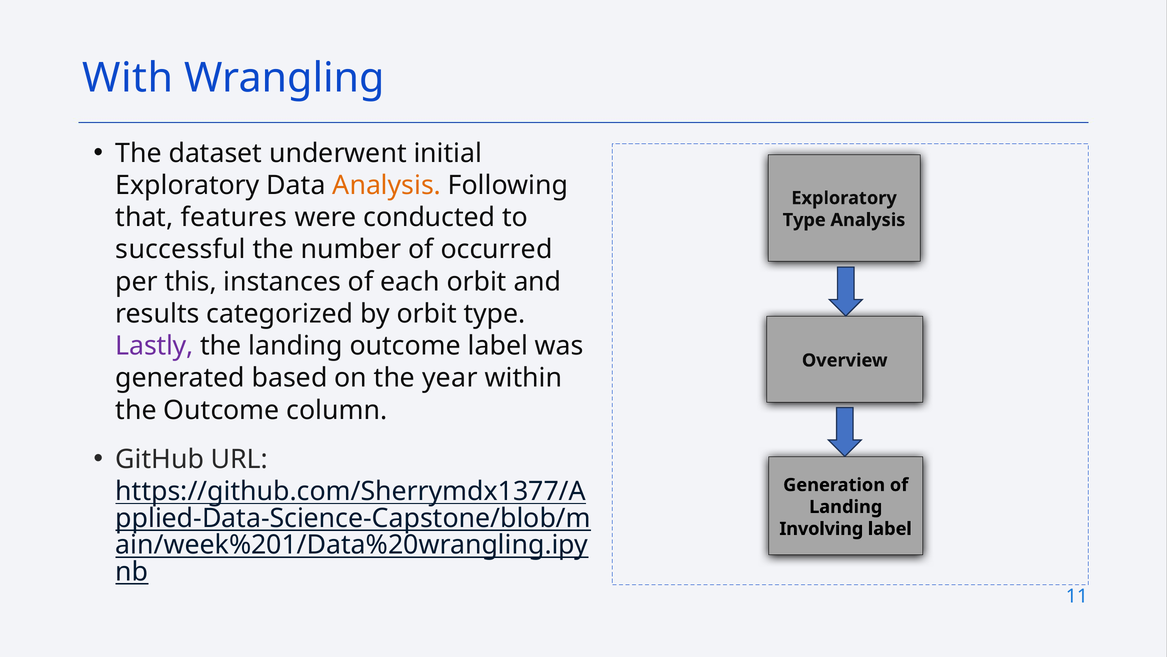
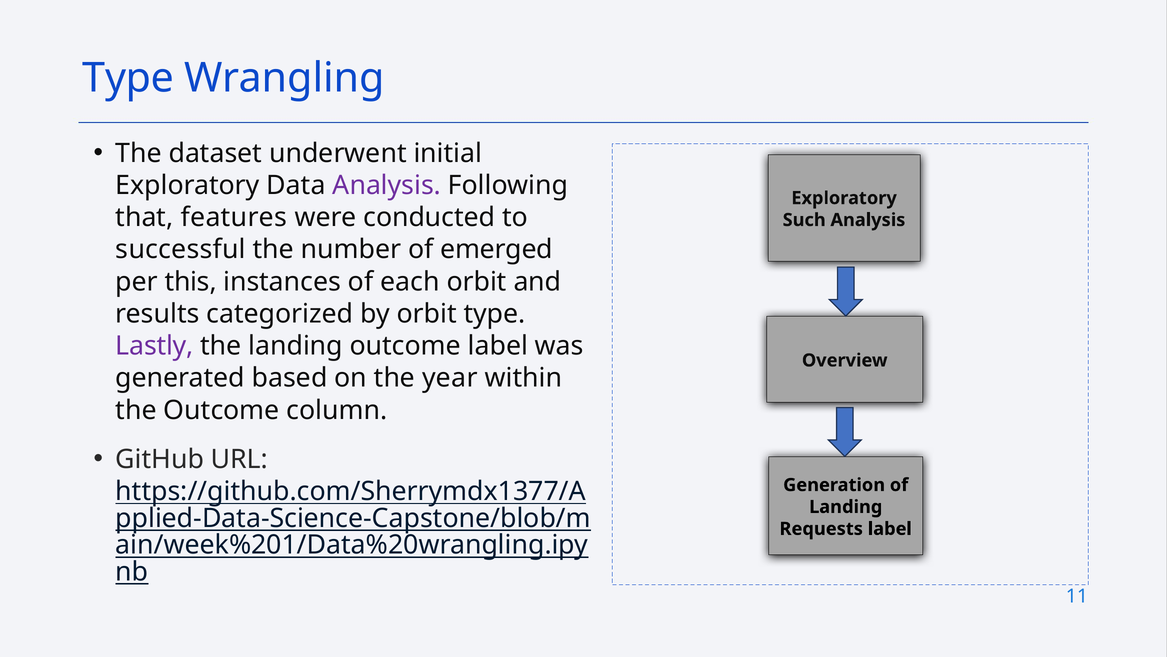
With: With -> Type (128, 78)
Analysis colour: orange -> purple (387, 185)
Type: Type -> Such (804, 220)
occurred: occurred -> emerged (497, 249)
Involving: Involving -> Requests (821, 528)
